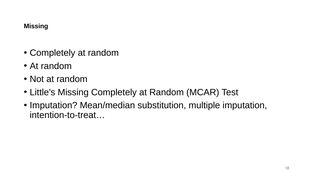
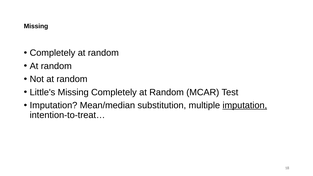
imputation underline: none -> present (245, 105)
